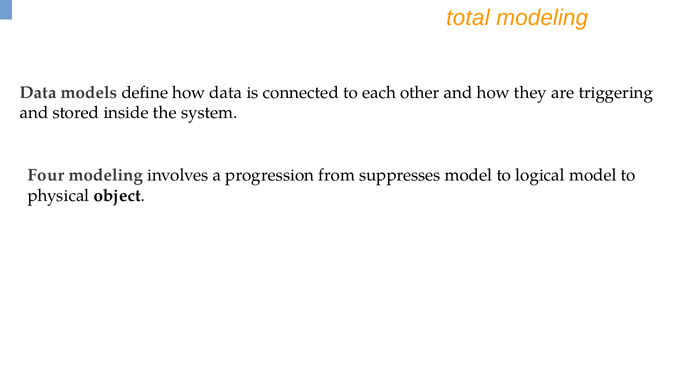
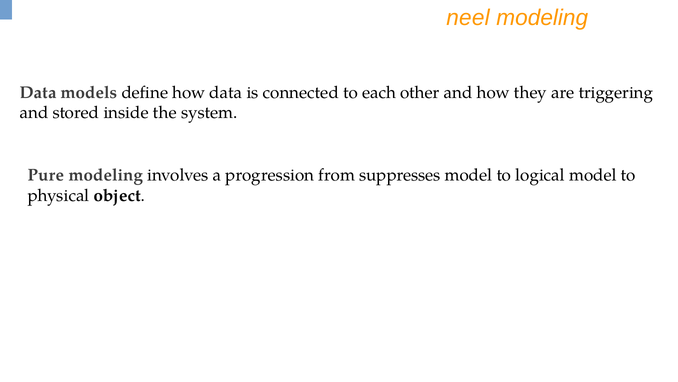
total: total -> neel (468, 18)
Four: Four -> Pure (46, 175)
